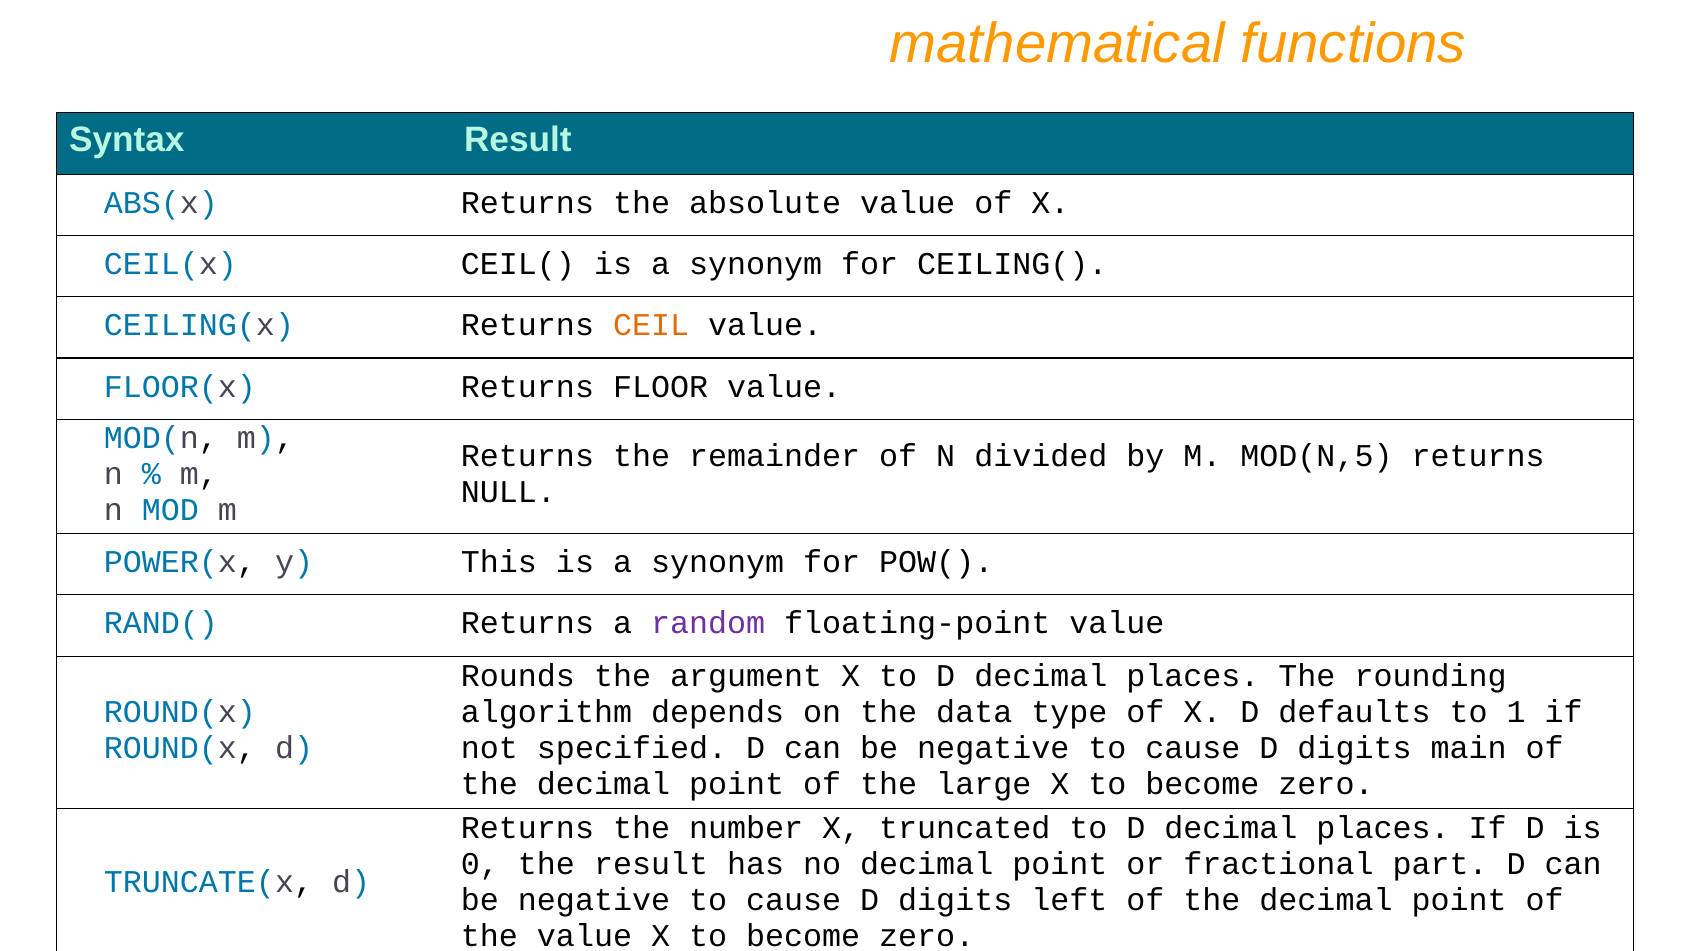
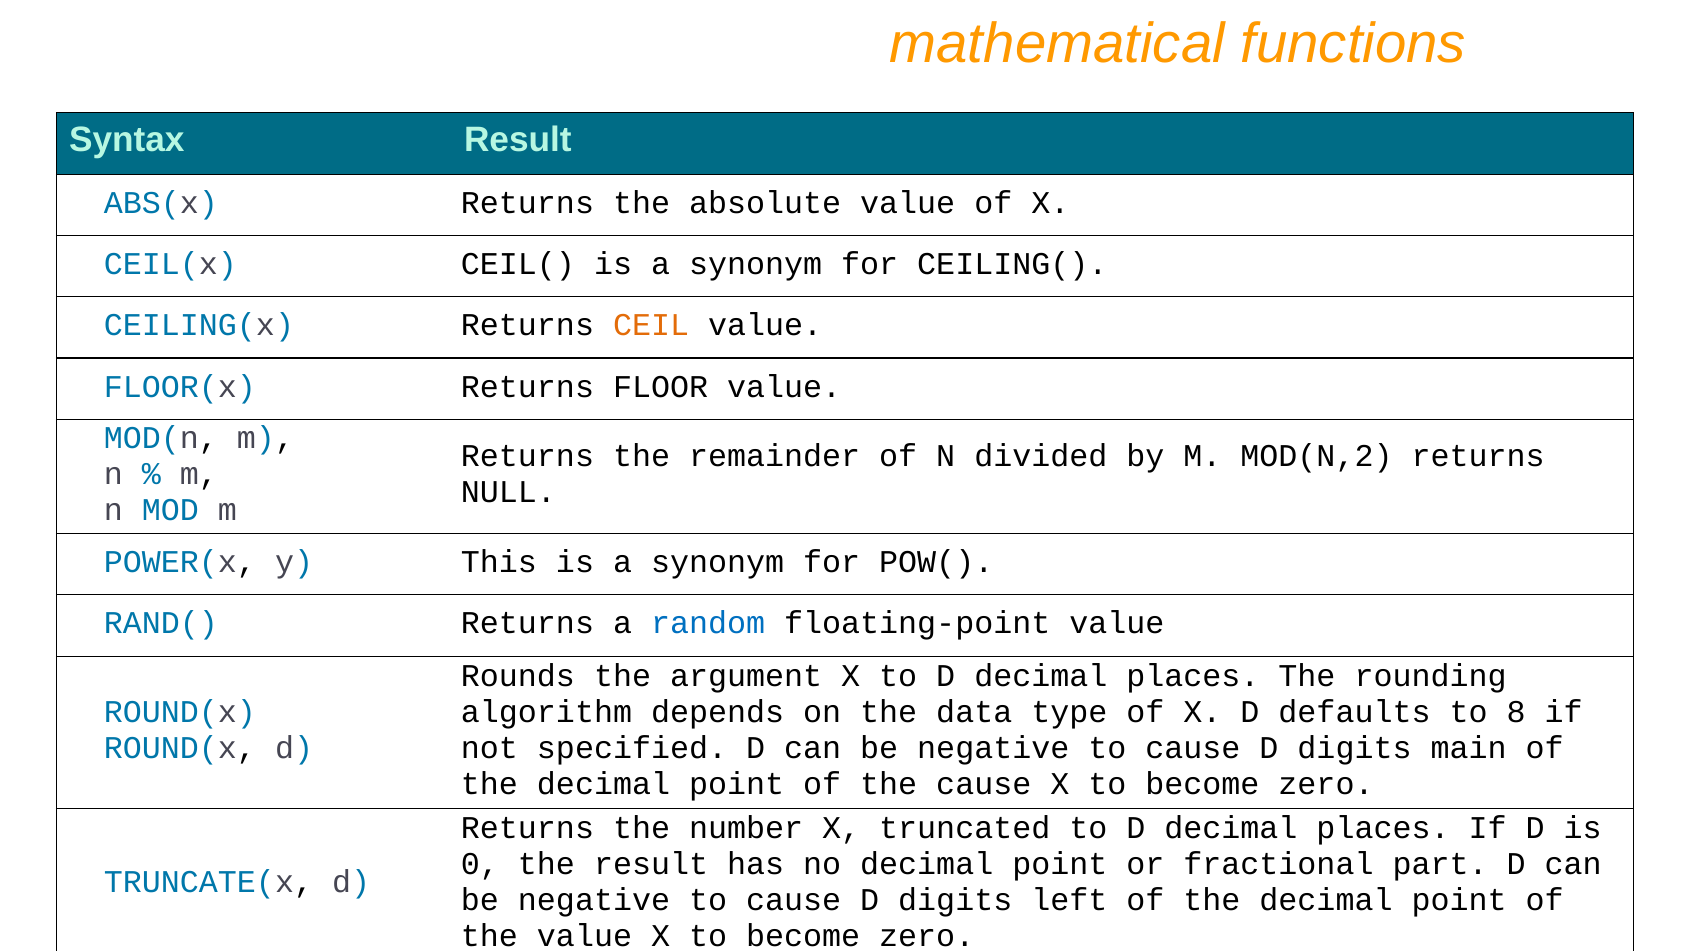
MOD(N,5: MOD(N,5 -> MOD(N,2 (1316, 456)
random colour: purple -> blue (708, 623)
1: 1 -> 8 (1516, 712)
the large: large -> cause (984, 784)
